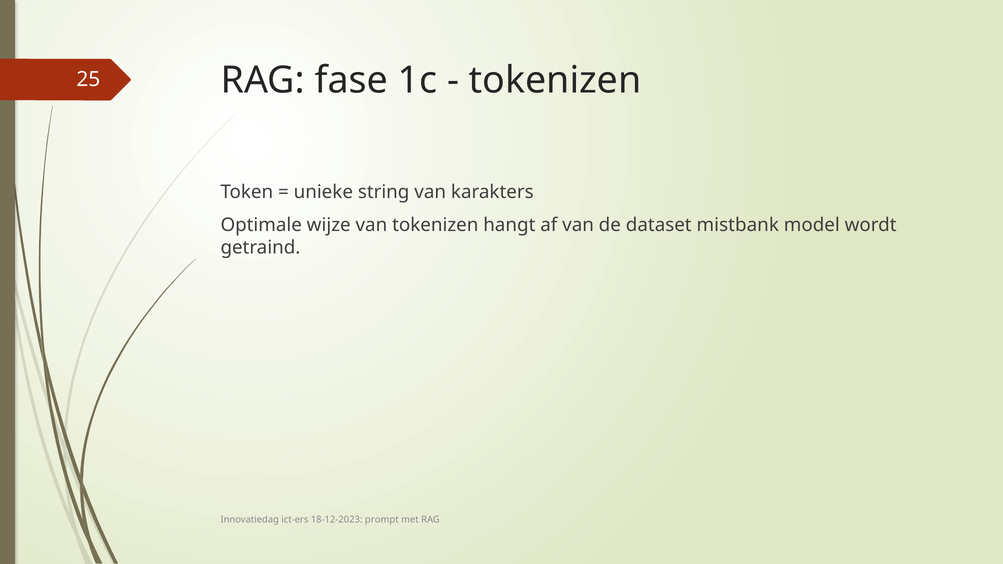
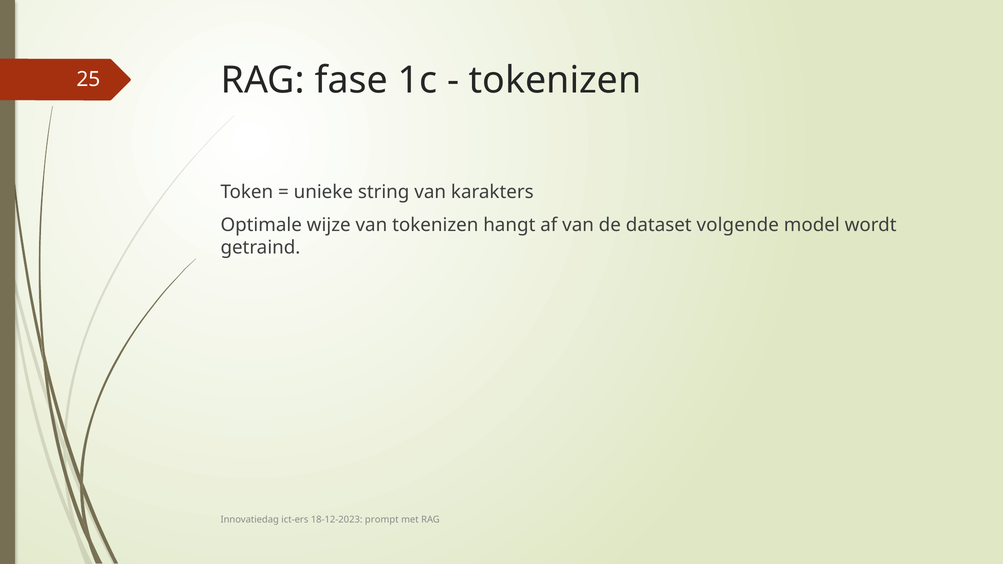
mistbank: mistbank -> volgende (738, 225)
